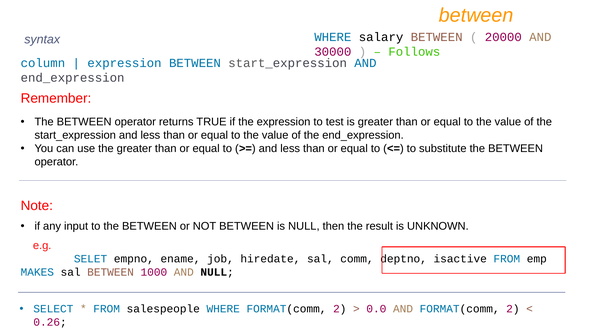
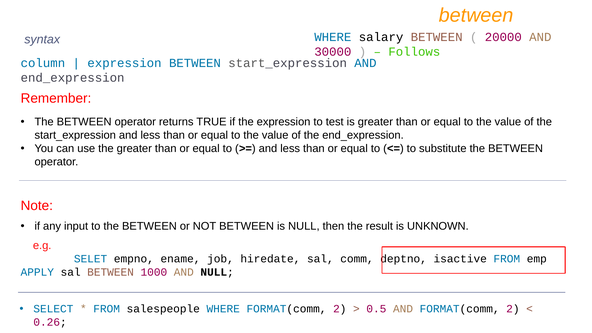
MAKES: MAKES -> APPLY (37, 272)
0.0: 0.0 -> 0.5 (376, 309)
